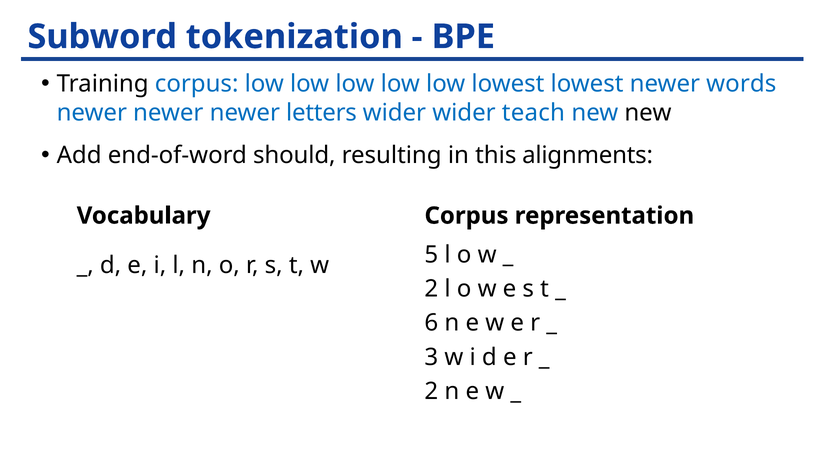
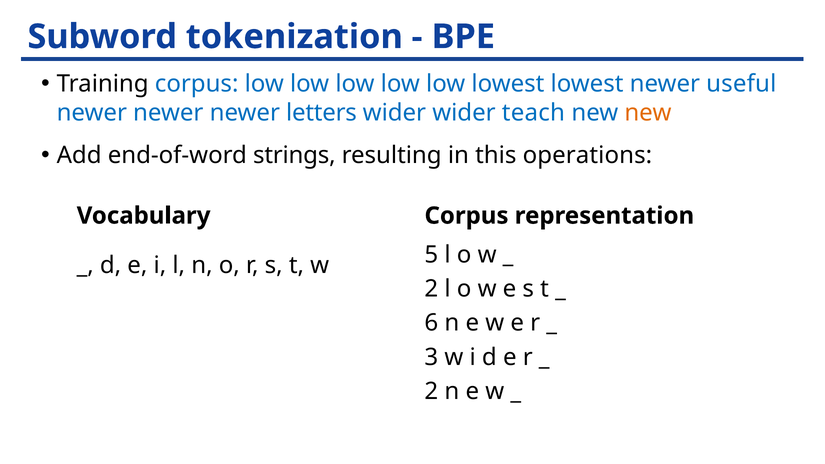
words: words -> useful (741, 84)
new colour: black -> orange (648, 113)
should: should -> strings (294, 155)
alignments: alignments -> operations (587, 155)
